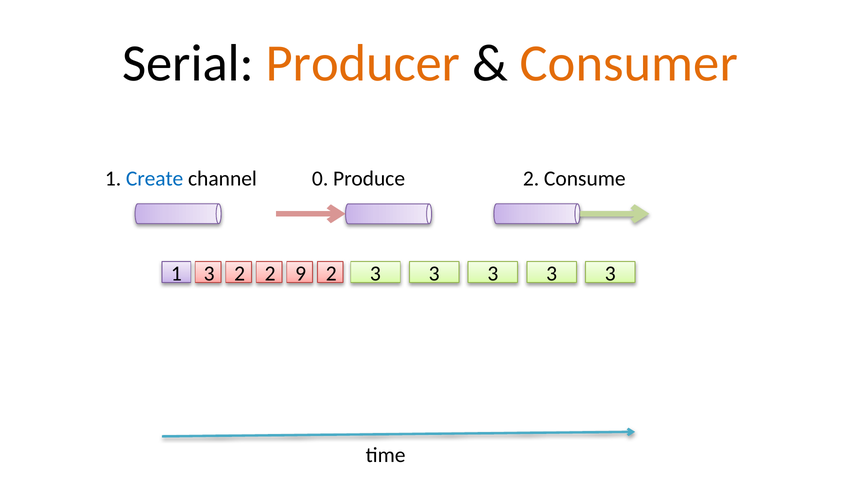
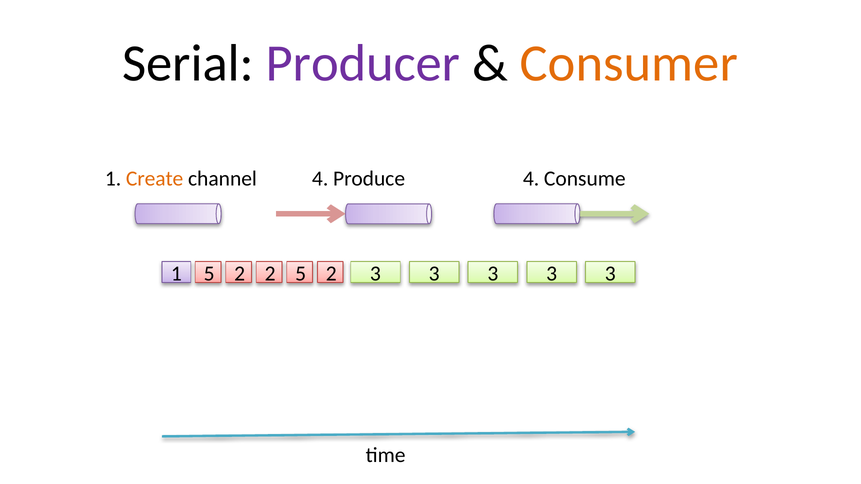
Producer colour: orange -> purple (363, 63)
Create colour: blue -> orange (155, 179)
channel 0: 0 -> 4 (320, 179)
Produce 2: 2 -> 4 (531, 179)
1 3: 3 -> 5 (209, 274)
2 9: 9 -> 5 (301, 274)
